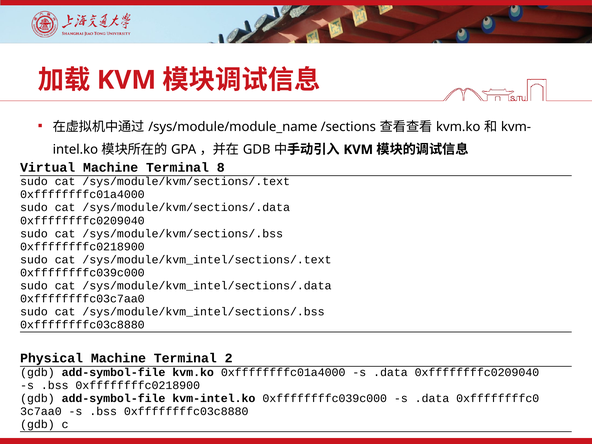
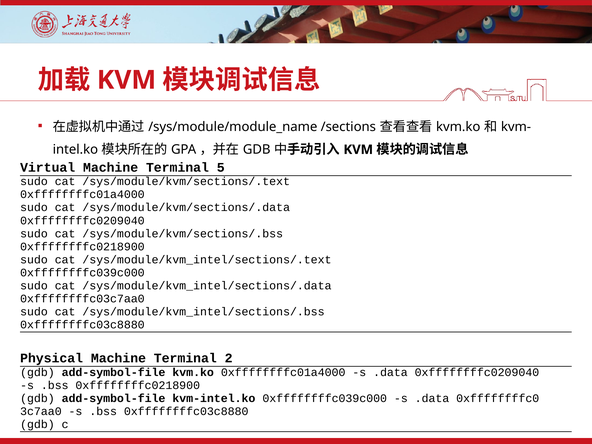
8: 8 -> 5 (221, 167)
